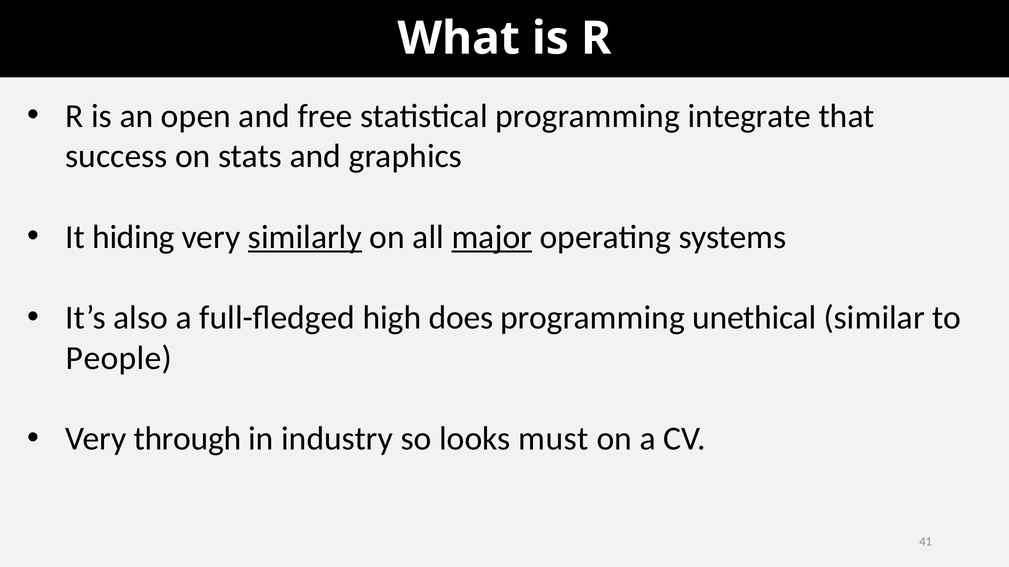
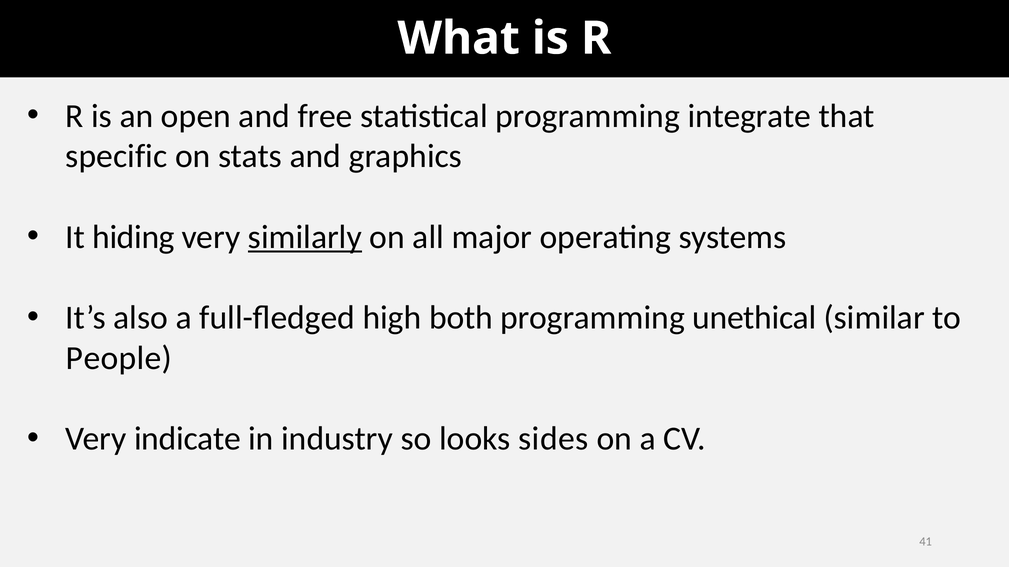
success: success -> specific (116, 157)
major underline: present -> none (492, 237)
does: does -> both (461, 318)
through: through -> indicate (187, 439)
must: must -> sides (553, 439)
